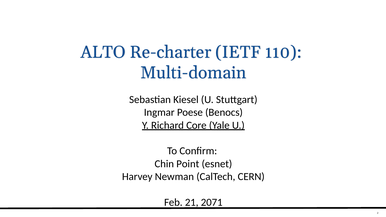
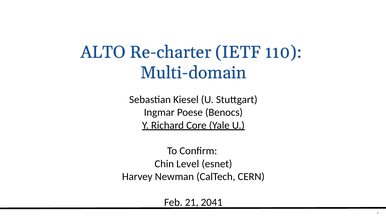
Point: Point -> Level (188, 164)
2071: 2071 -> 2041 (212, 202)
